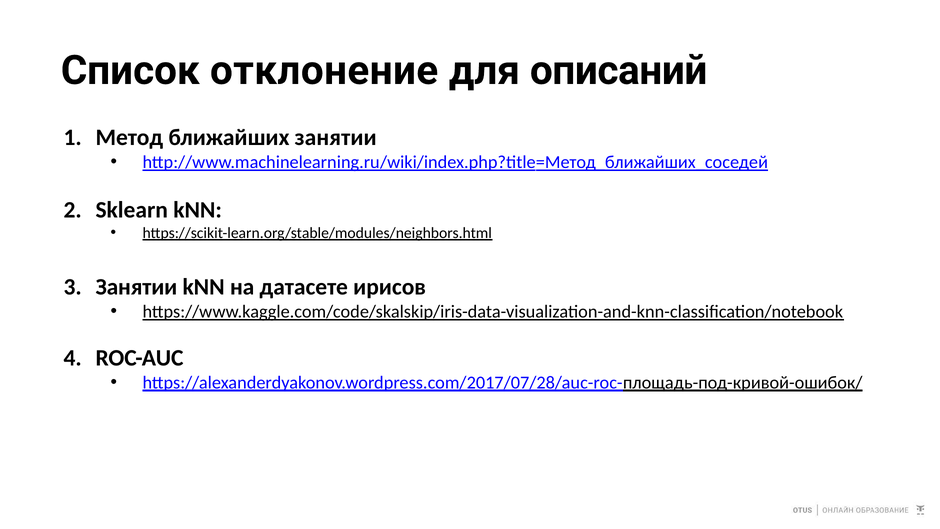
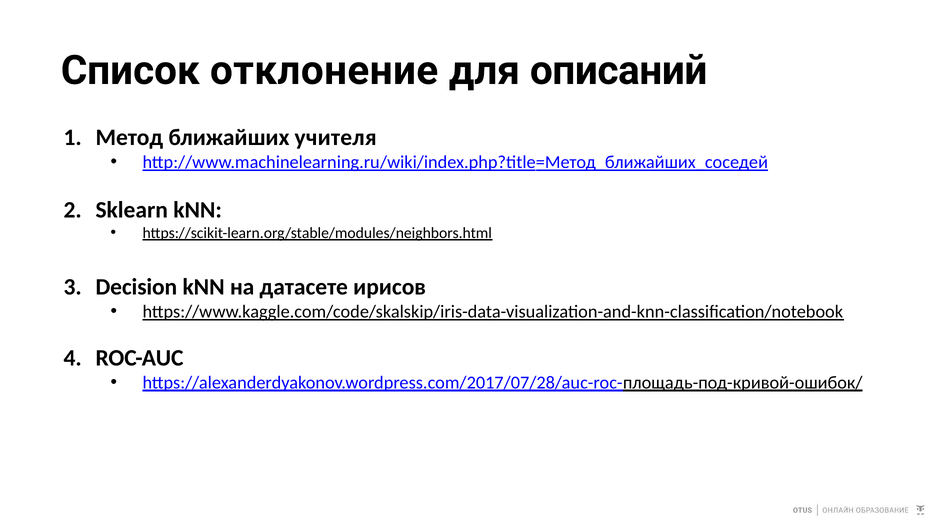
ближайших занятии: занятии -> учителя (336, 137)
Занятии: Занятии -> Decision (136, 287)
